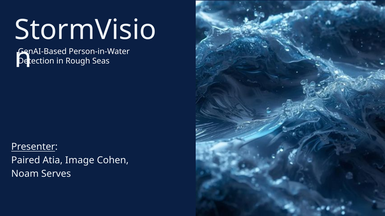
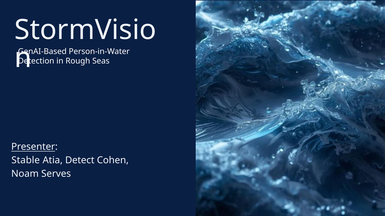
Paired: Paired -> Stable (26, 161)
Image: Image -> Detect (80, 161)
